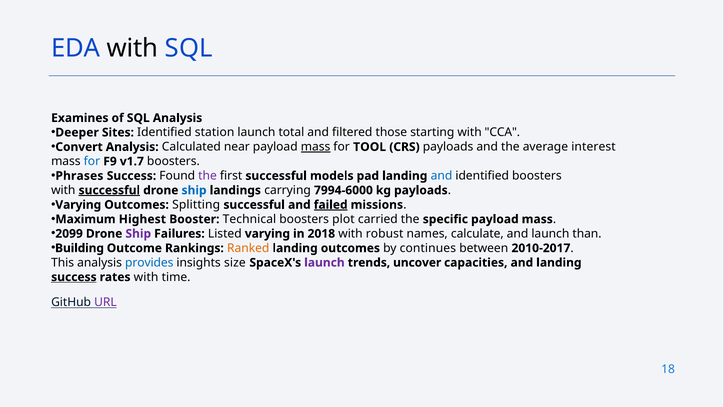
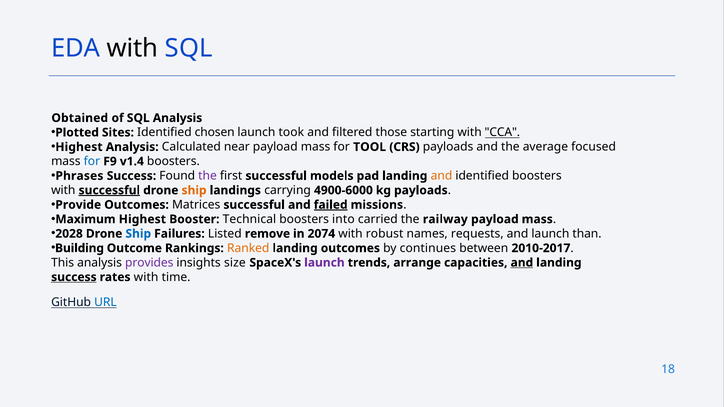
Examines: Examines -> Obtained (80, 118)
Deeper: Deeper -> Plotted (77, 133)
station: station -> chosen (215, 133)
total: total -> took (291, 133)
CCA underline: none -> present (502, 133)
Convert: Convert -> Highest (79, 147)
mass underline: present -> none (316, 147)
interest: interest -> focused (594, 147)
v1.7: v1.7 -> v1.4 (132, 161)
and colour: blue -> orange (442, 176)
ship colour: blue -> orange (194, 190)
7994-6000: 7994-6000 -> 4900-6000 (343, 190)
Varying: Varying -> Provide (78, 205)
Splitting: Splitting -> Matrices (196, 205)
plot: plot -> into (343, 219)
specific: specific -> railway (445, 219)
2099: 2099 -> 2028 (69, 234)
Ship colour: purple -> blue (138, 234)
Listed varying: varying -> remove (267, 234)
2018: 2018 -> 2074 (321, 234)
calculate: calculate -> requests (477, 234)
provides colour: blue -> purple (149, 263)
uncover: uncover -> arrange (417, 263)
and underline: none -> present (522, 263)
URL colour: purple -> blue (105, 302)
